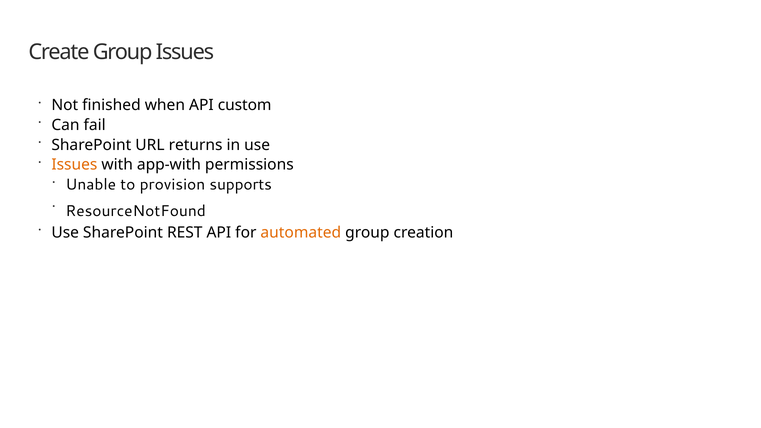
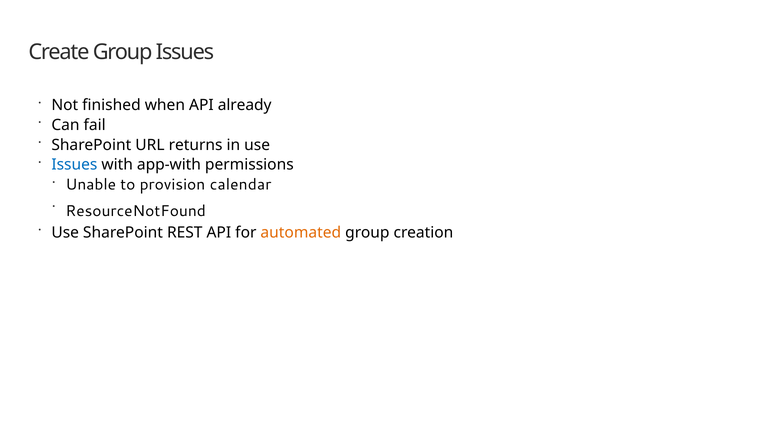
custom: custom -> already (245, 105)
Issues colour: orange -> blue (74, 165)
supports: supports -> calendar (241, 185)
